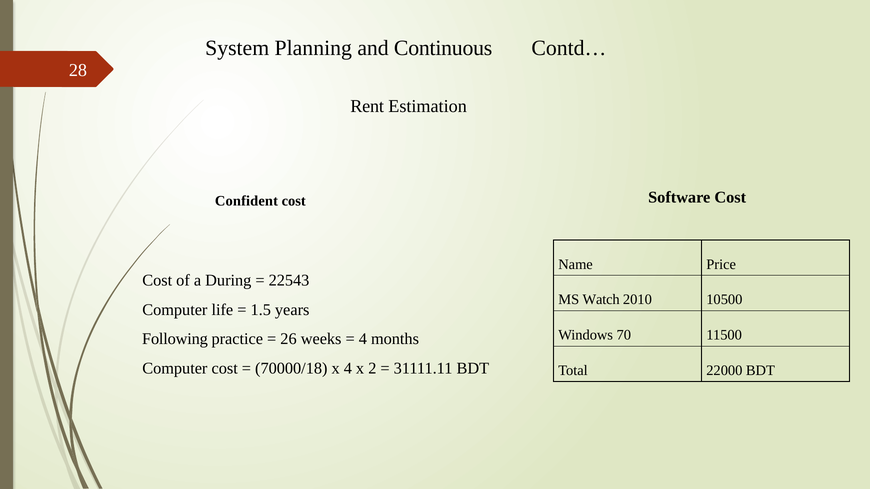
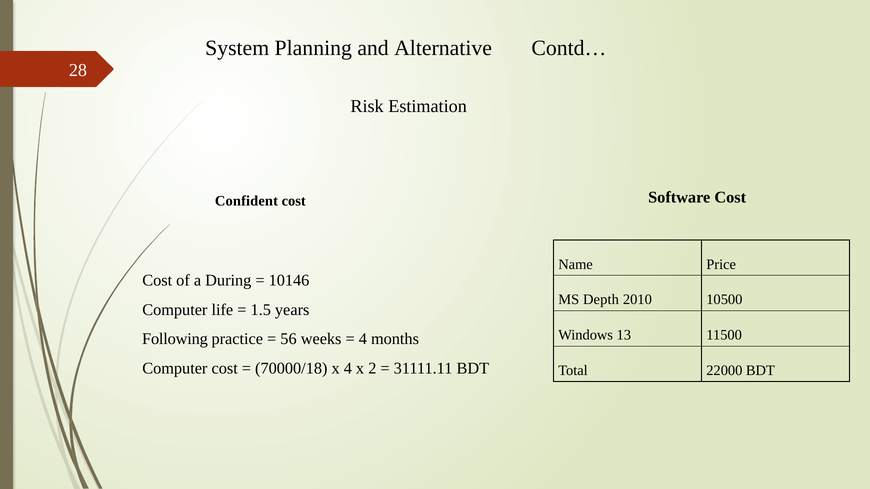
Continuous: Continuous -> Alternative (443, 48)
Rent: Rent -> Risk (367, 107)
22543: 22543 -> 10146 (289, 281)
Watch: Watch -> Depth (601, 300)
70: 70 -> 13 (624, 335)
26: 26 -> 56 (289, 339)
